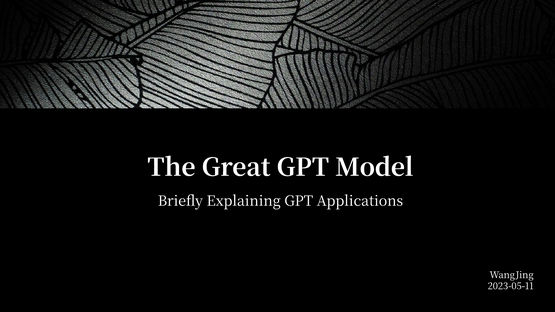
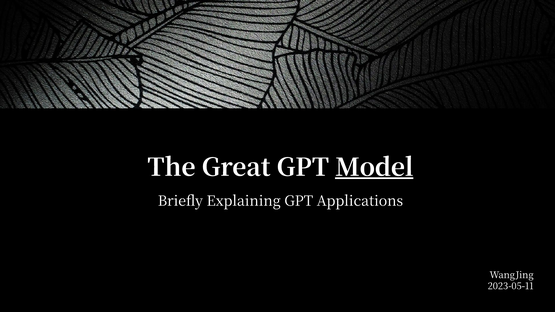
Model underline: none -> present (374, 168)
